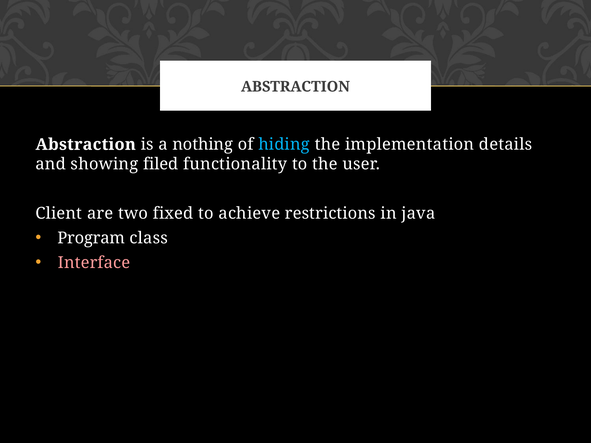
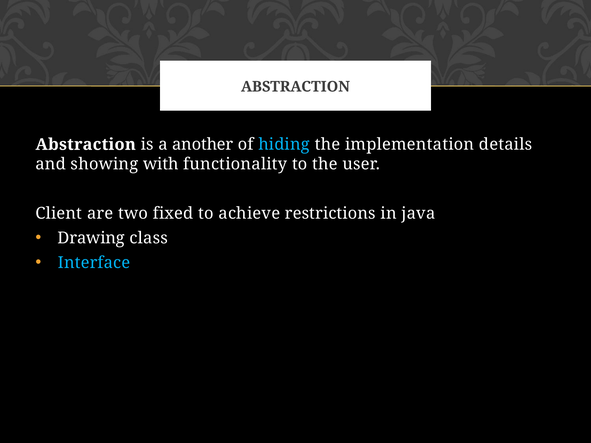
nothing: nothing -> another (203, 145)
filed: filed -> with (161, 164)
Program: Program -> Drawing (91, 238)
Interface colour: pink -> light blue (94, 263)
